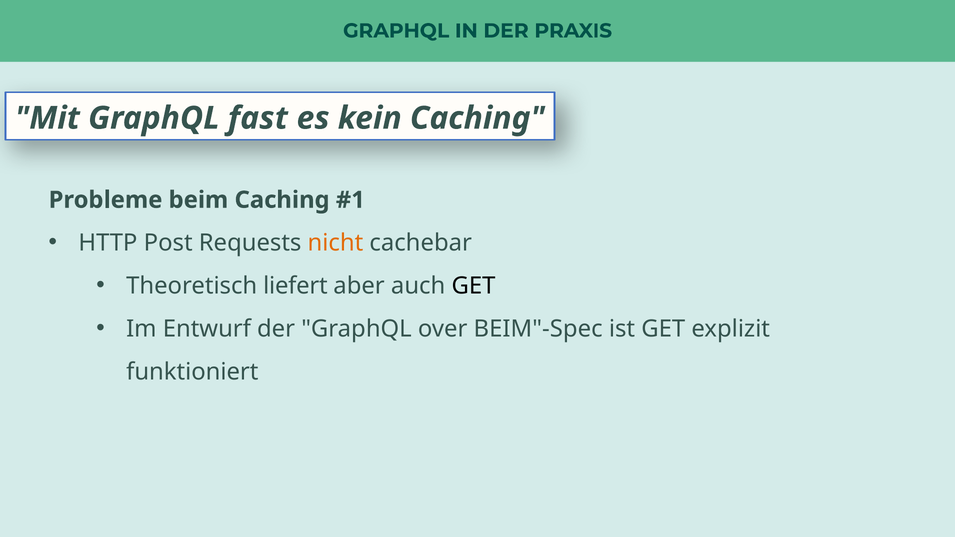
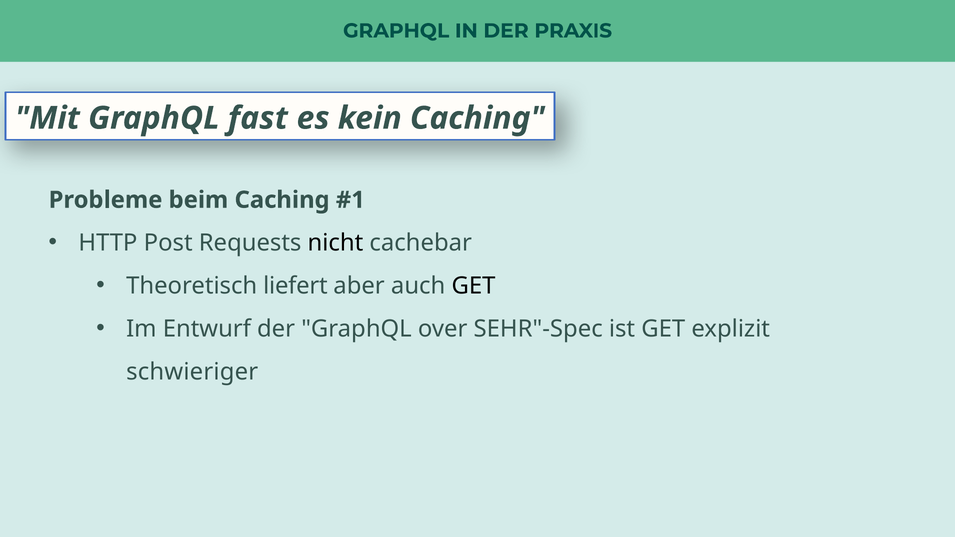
nicht colour: orange -> black (335, 243)
BEIM"-Spec: BEIM"-Spec -> SEHR"-Spec (538, 329)
funktioniert: funktioniert -> schwieriger (192, 372)
